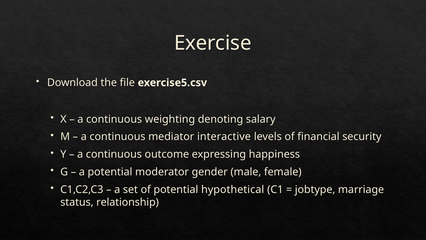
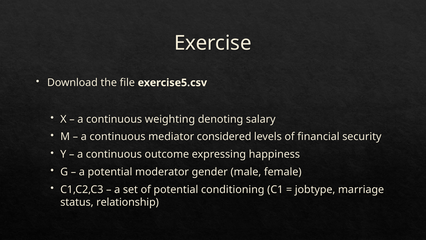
interactive: interactive -> considered (224, 137)
hypothetical: hypothetical -> conditioning (233, 189)
